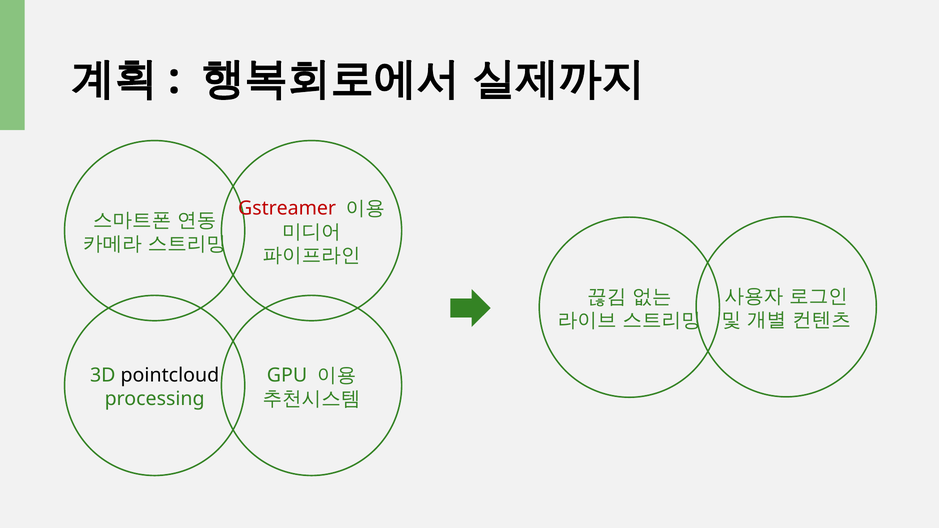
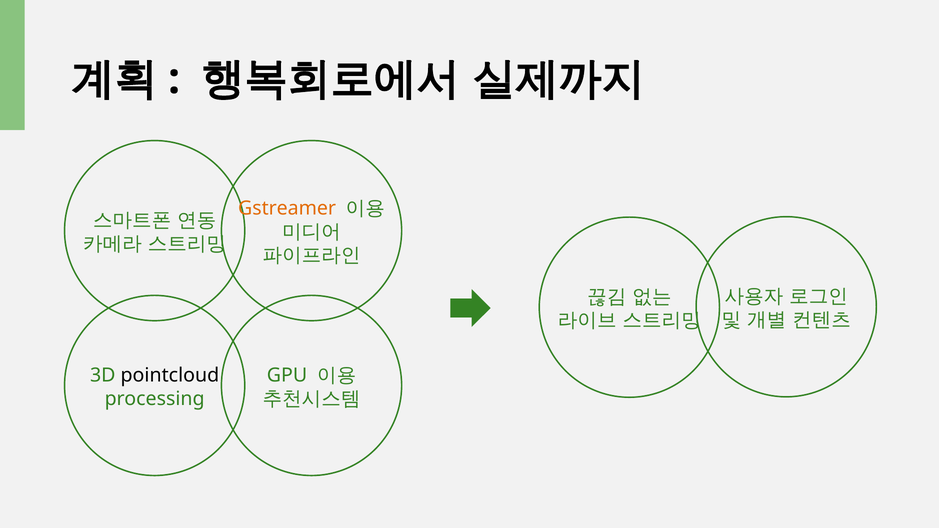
Gstreamer colour: red -> orange (287, 209)
